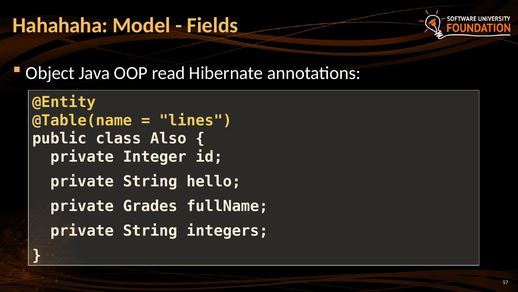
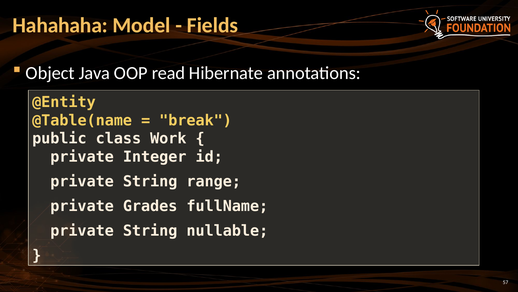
lines: lines -> break (196, 120)
Also: Also -> Work (168, 138)
hello: hello -> range (214, 181)
integers: integers -> nullable (227, 230)
